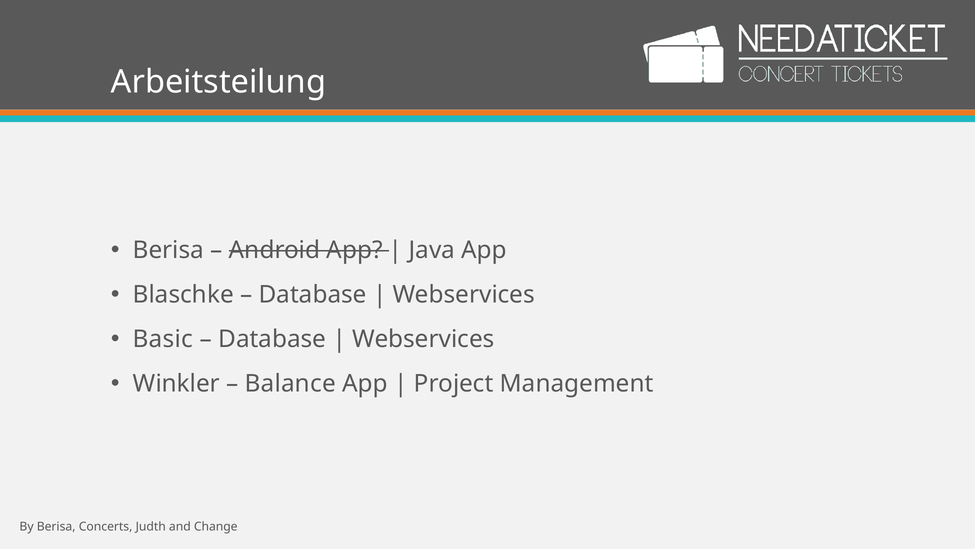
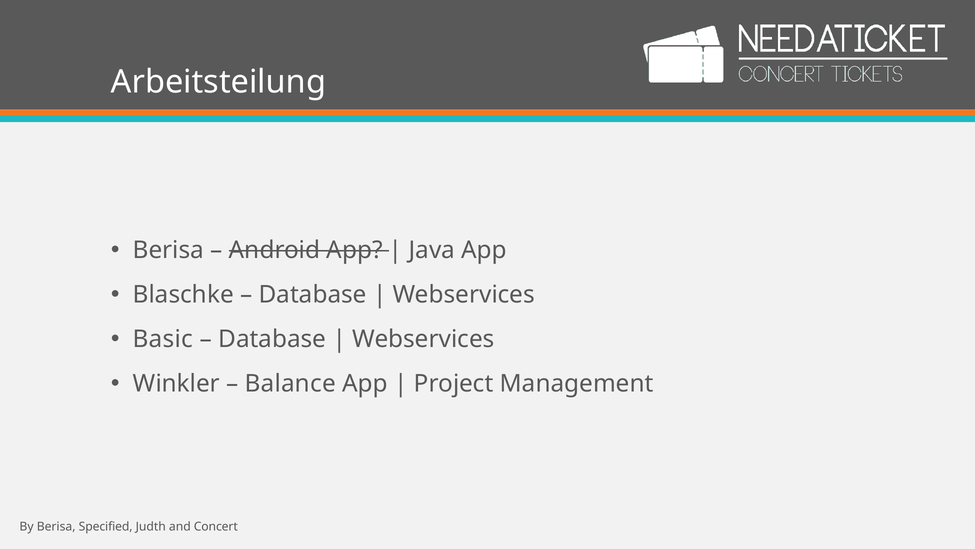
Concerts: Concerts -> Specified (106, 526)
Change: Change -> Concert (216, 526)
